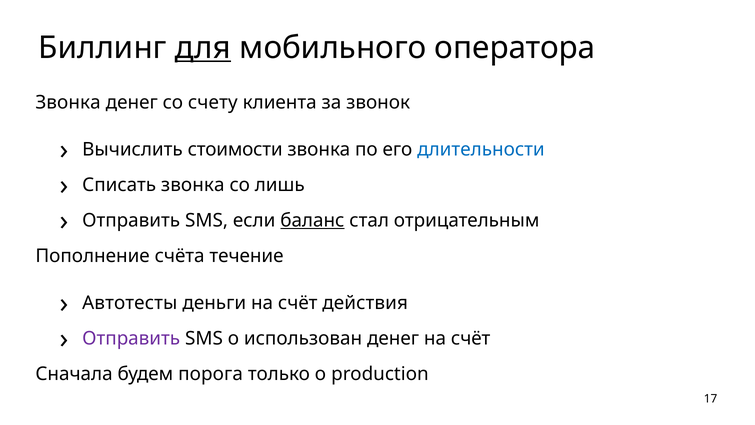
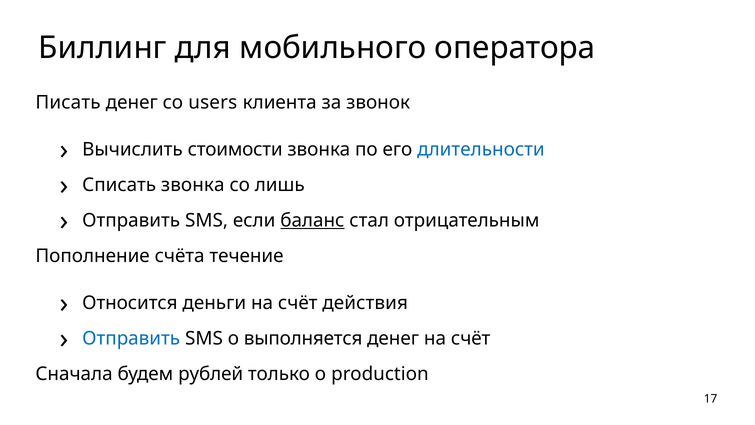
для underline: present -> none (203, 48)
Звонка: Звонка -> Писать (68, 102)
счету: счету -> users (213, 102)
Автотесты: Автотесты -> Относится (130, 303)
Отправить colour: purple -> blue (131, 338)
использован: использован -> выполняется (303, 338)
порога: порога -> рублей (211, 374)
